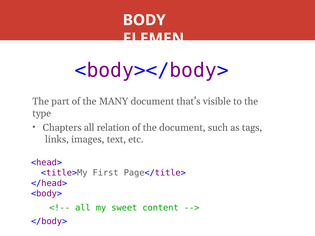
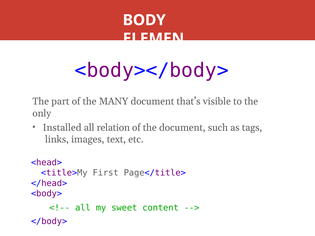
type: type -> only (42, 113)
Chapters: Chapters -> Installed (62, 128)
